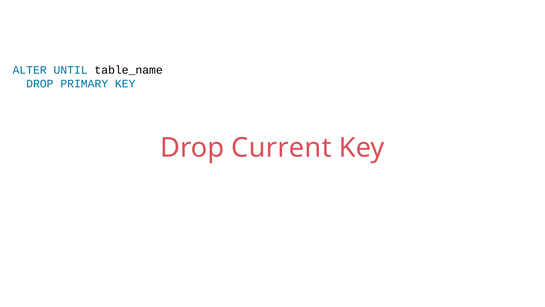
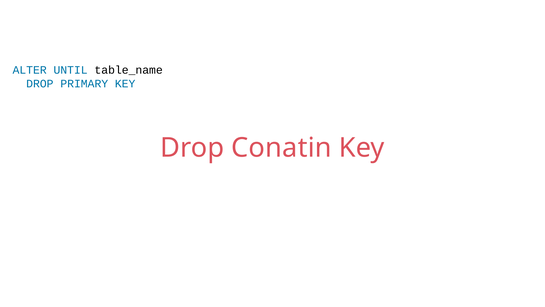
Current: Current -> Conatin (281, 148)
